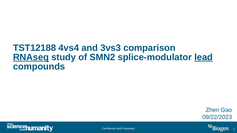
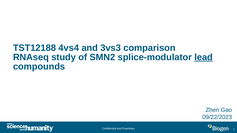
RNAseq underline: present -> none (31, 57)
